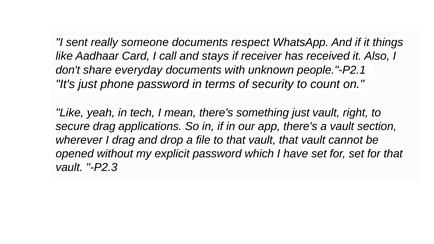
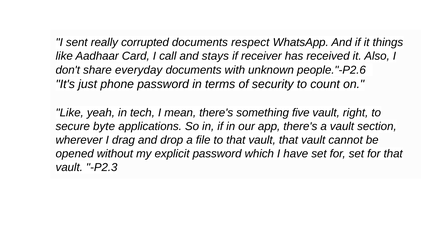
someone: someone -> corrupted (145, 43)
people."-P2.1: people."-P2.1 -> people."-P2.6 (331, 70)
something just: just -> five (301, 113)
secure drag: drag -> byte (104, 126)
